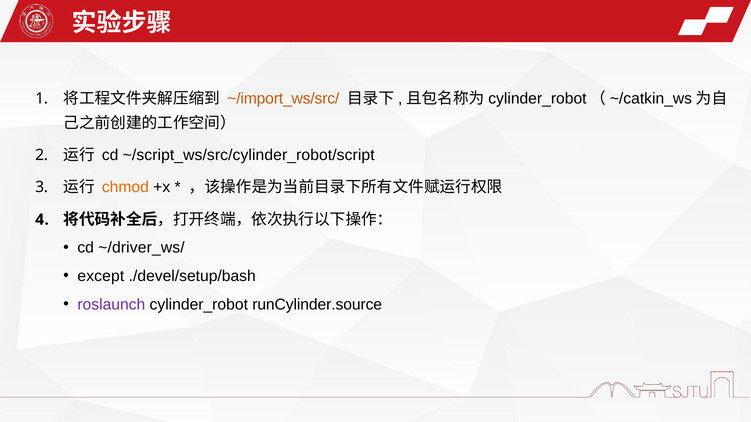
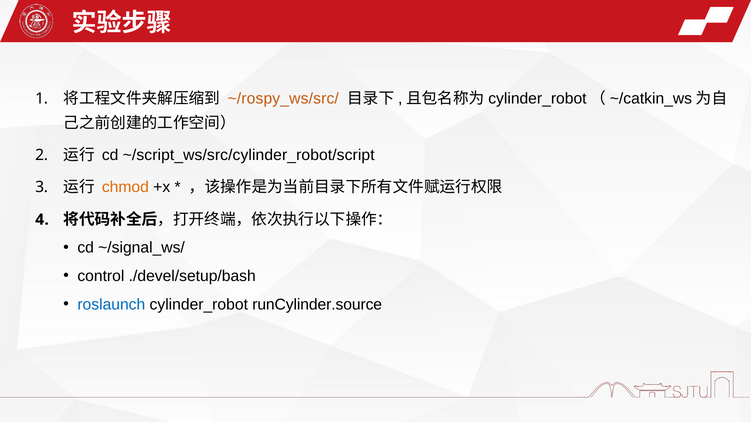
~/import_ws/src/: ~/import_ws/src/ -> ~/rospy_ws/src/ (283, 99)
~/driver_ws/: ~/driver_ws/ -> ~/signal_ws/ (142, 248)
except: except -> control (101, 276)
roslaunch colour: purple -> blue (111, 305)
